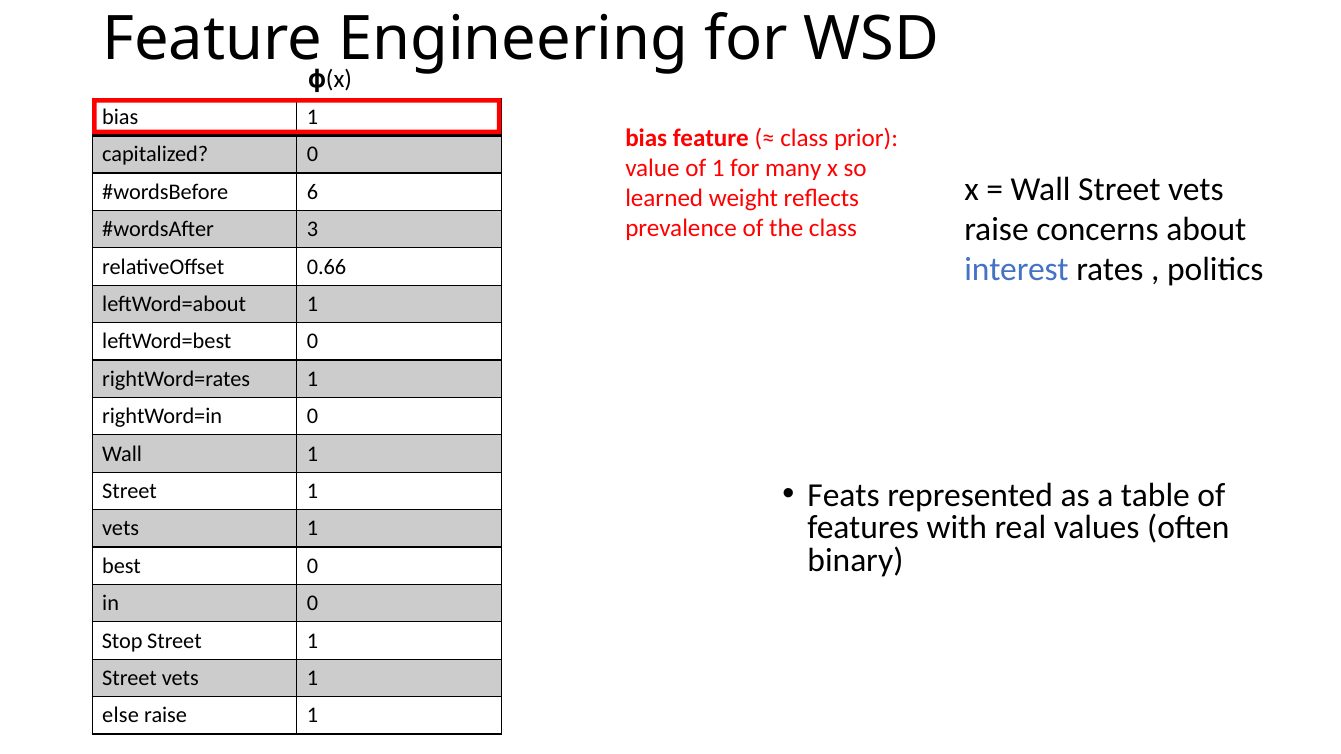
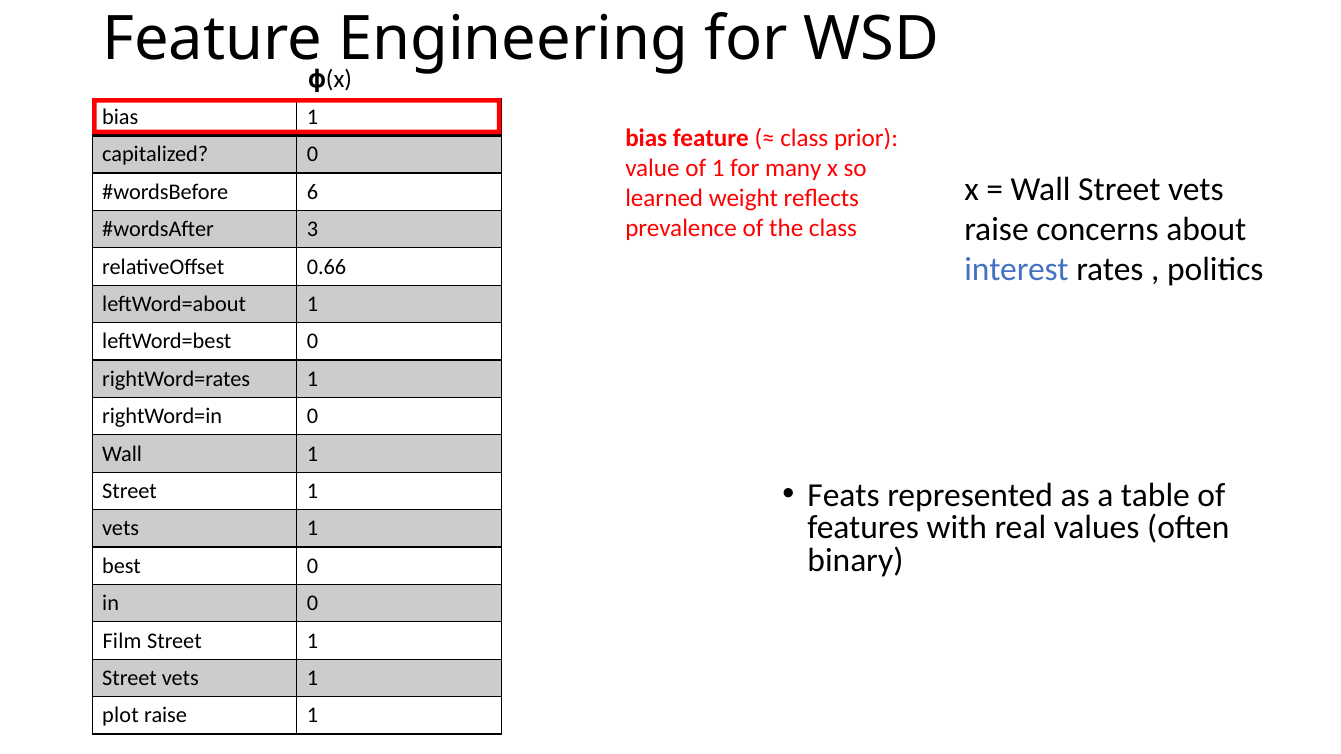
Stop: Stop -> Film (122, 641)
else: else -> plot (121, 716)
